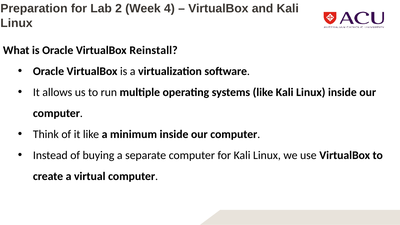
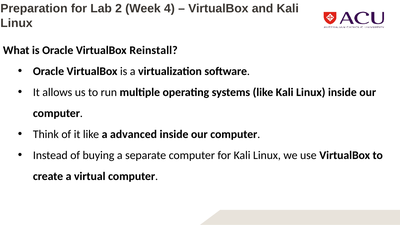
minimum: minimum -> advanced (134, 134)
